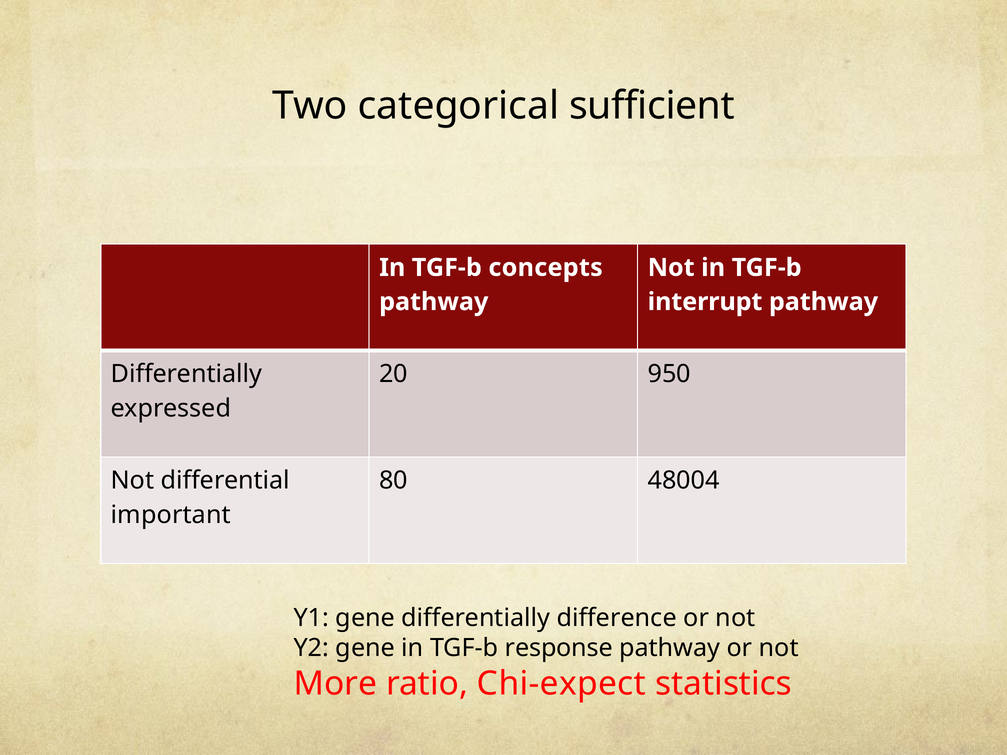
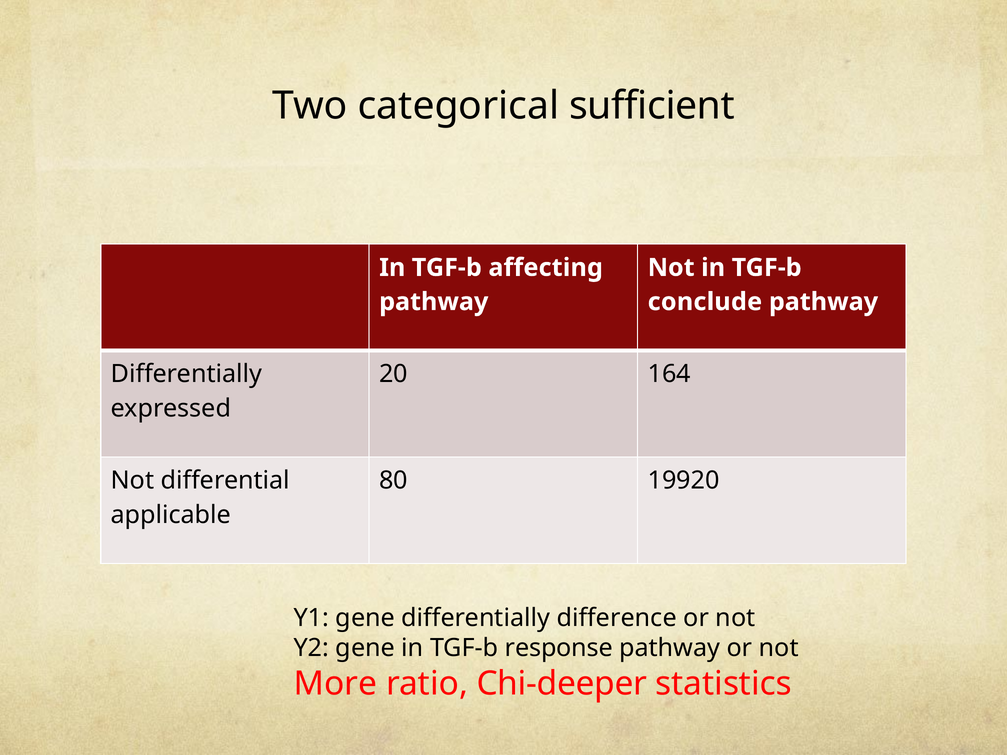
concepts: concepts -> affecting (546, 268)
interrupt: interrupt -> conclude (705, 302)
950: 950 -> 164 (669, 374)
48004: 48004 -> 19920 (684, 481)
important: important -> applicable (171, 515)
Chi-expect: Chi-expect -> Chi-deeper (562, 684)
